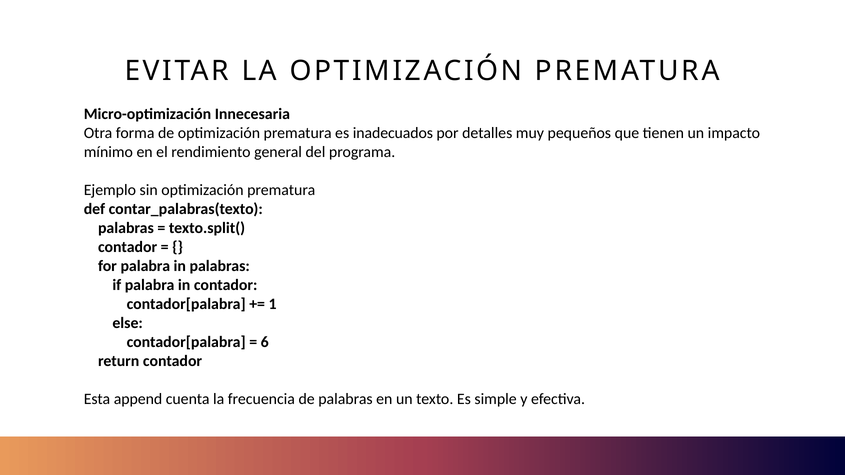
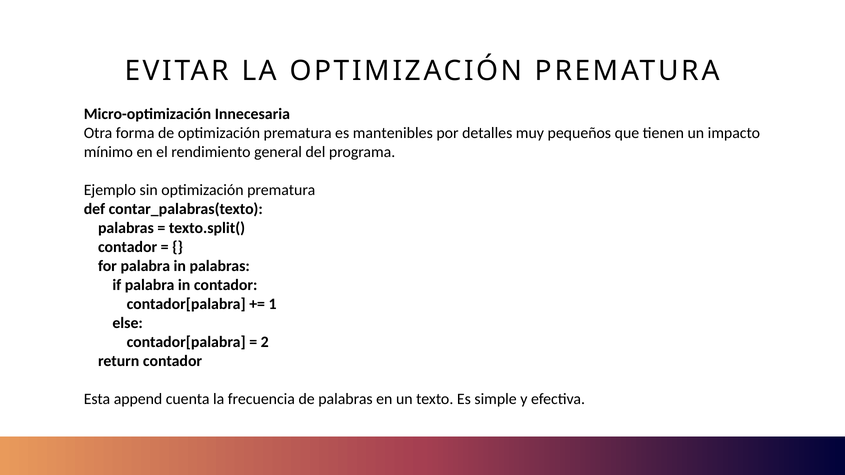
inadecuados: inadecuados -> mantenibles (393, 133)
6: 6 -> 2 (265, 342)
